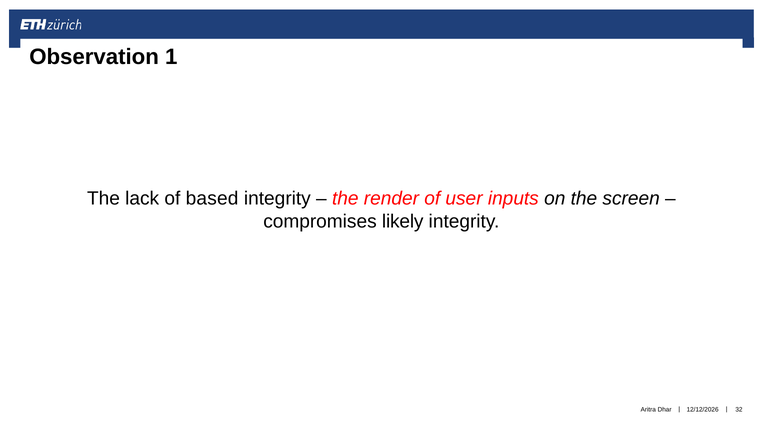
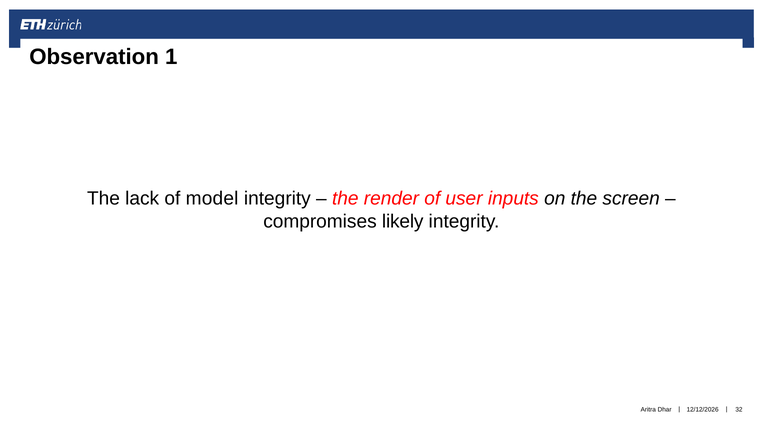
based: based -> model (212, 199)
